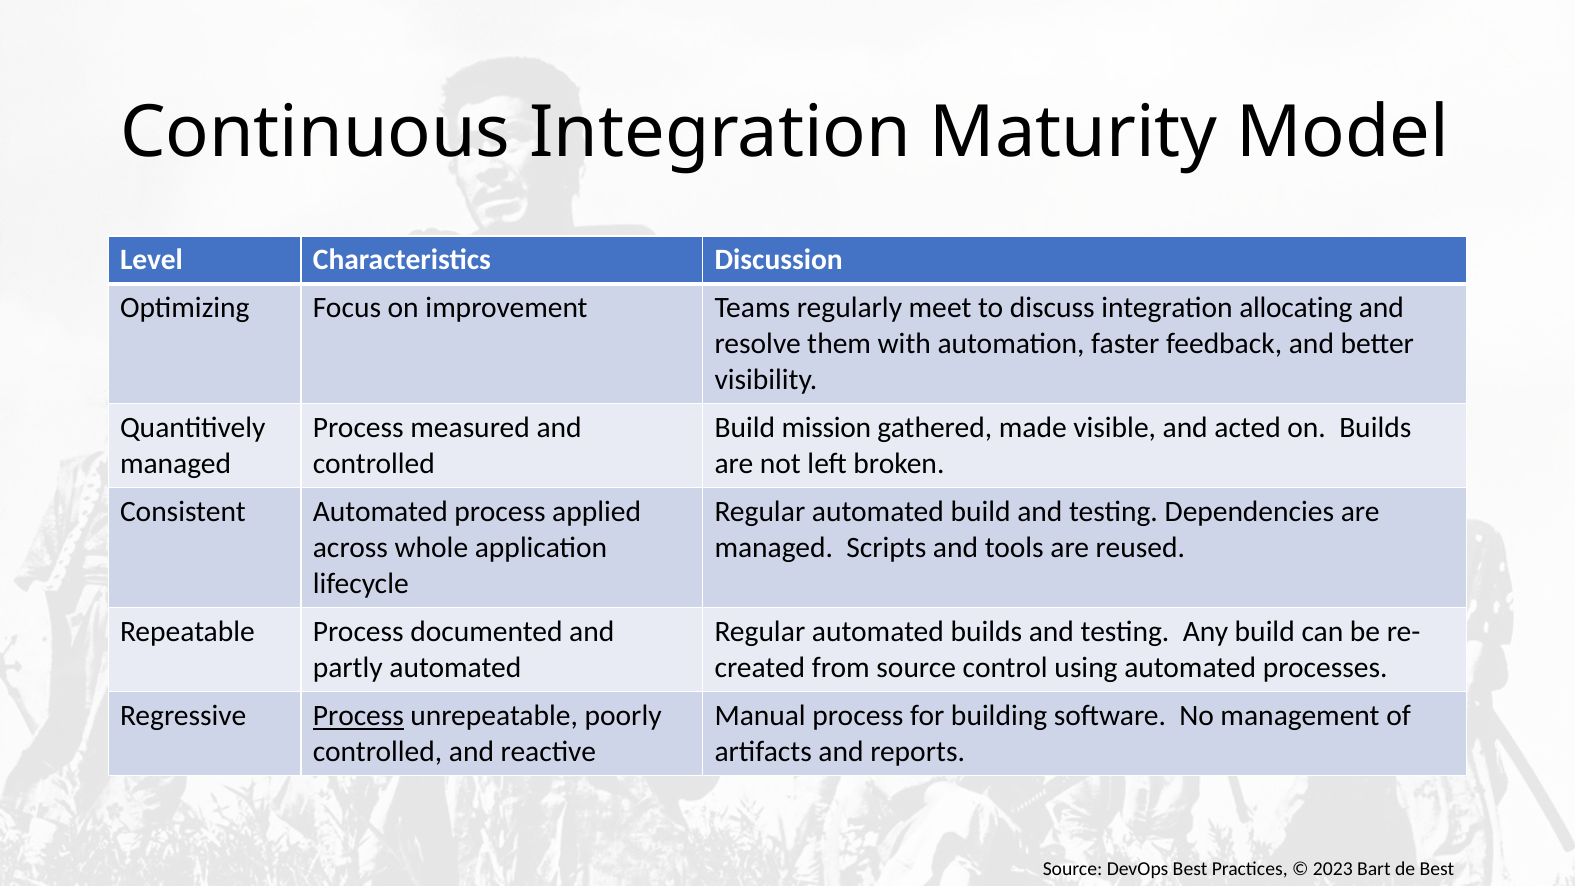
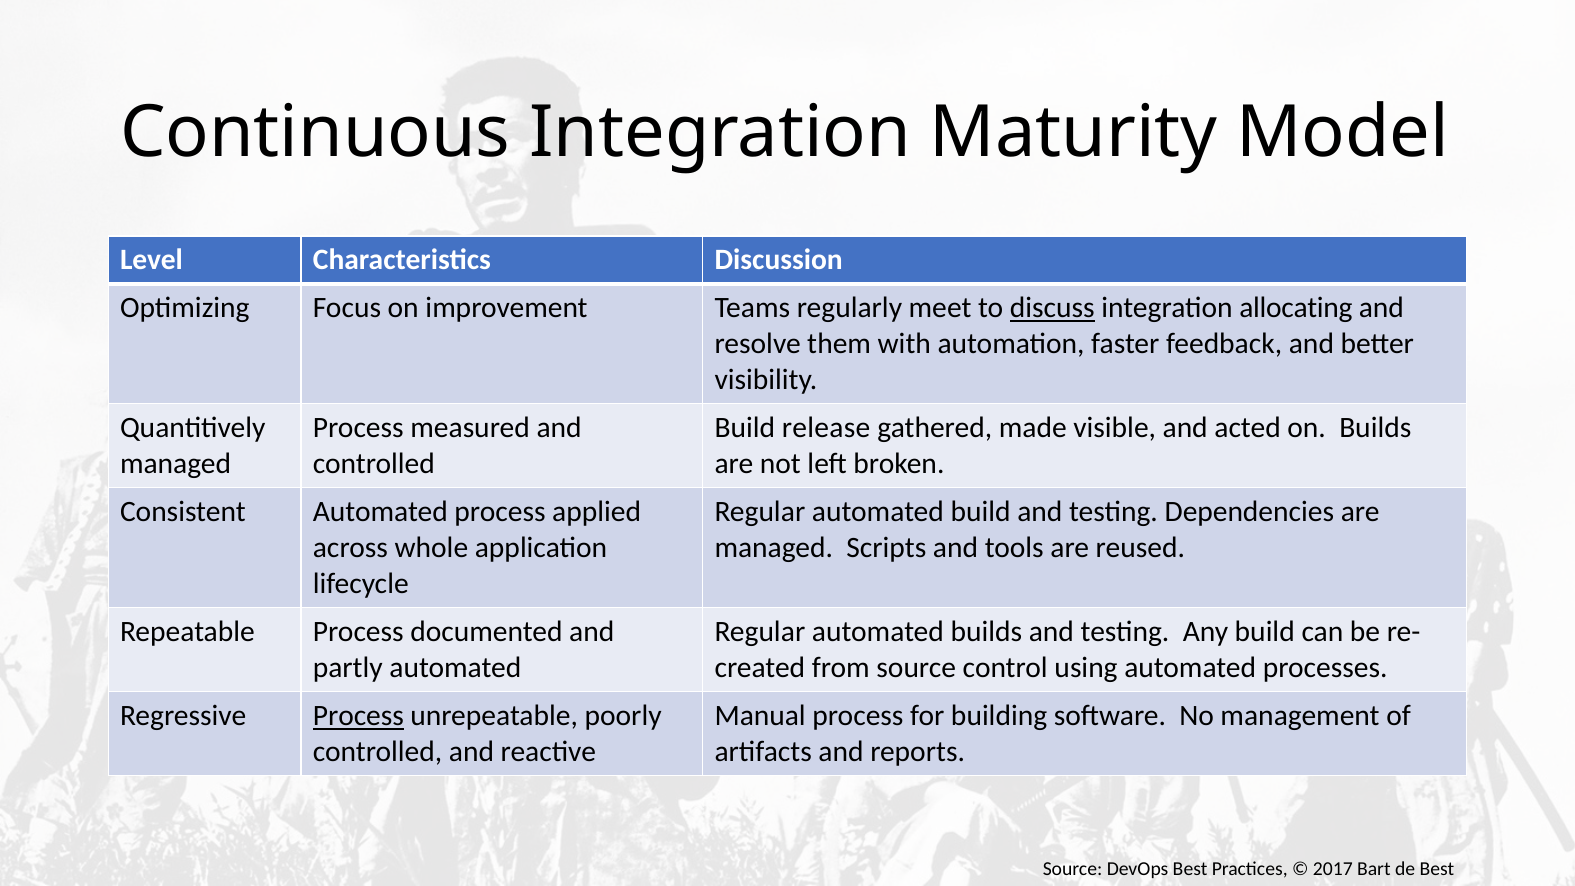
discuss underline: none -> present (1052, 308)
mission: mission -> release (826, 428)
2023: 2023 -> 2017 (1333, 869)
